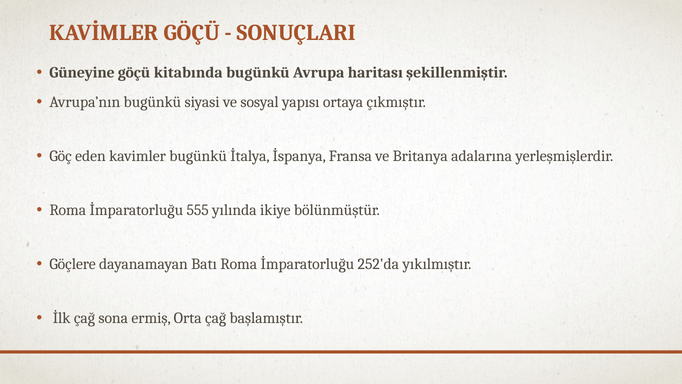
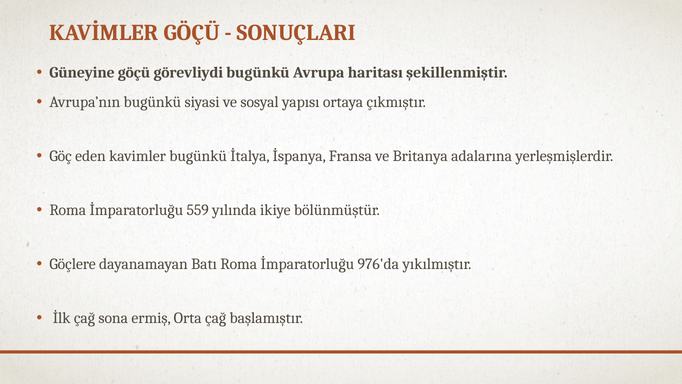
kitabında: kitabında -> görevliydi (188, 72)
555: 555 -> 559 (198, 210)
252'da: 252'da -> 976'da (378, 264)
